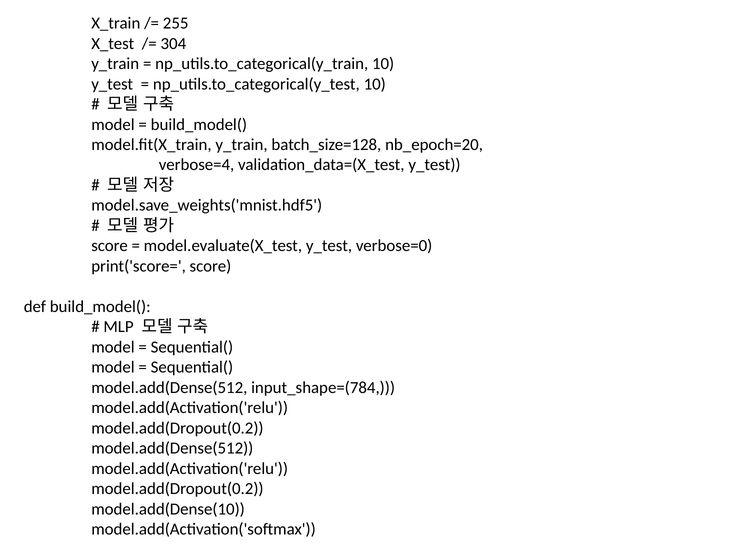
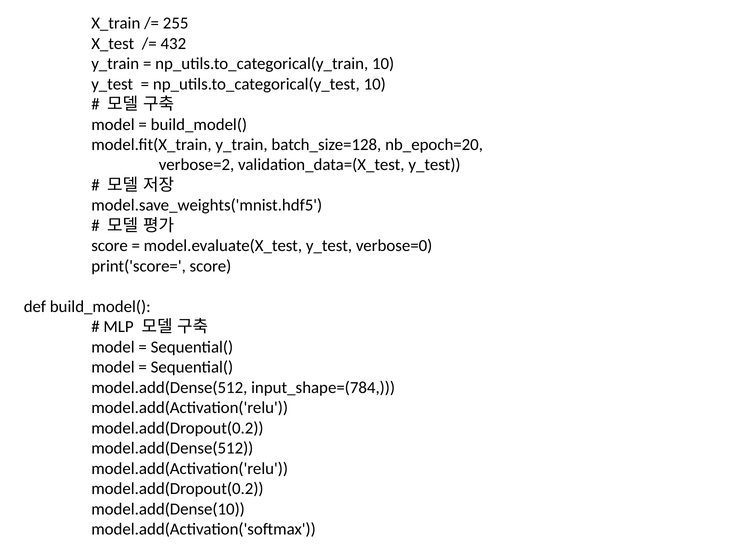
304: 304 -> 432 (173, 44)
verbose=4: verbose=4 -> verbose=2 (197, 165)
